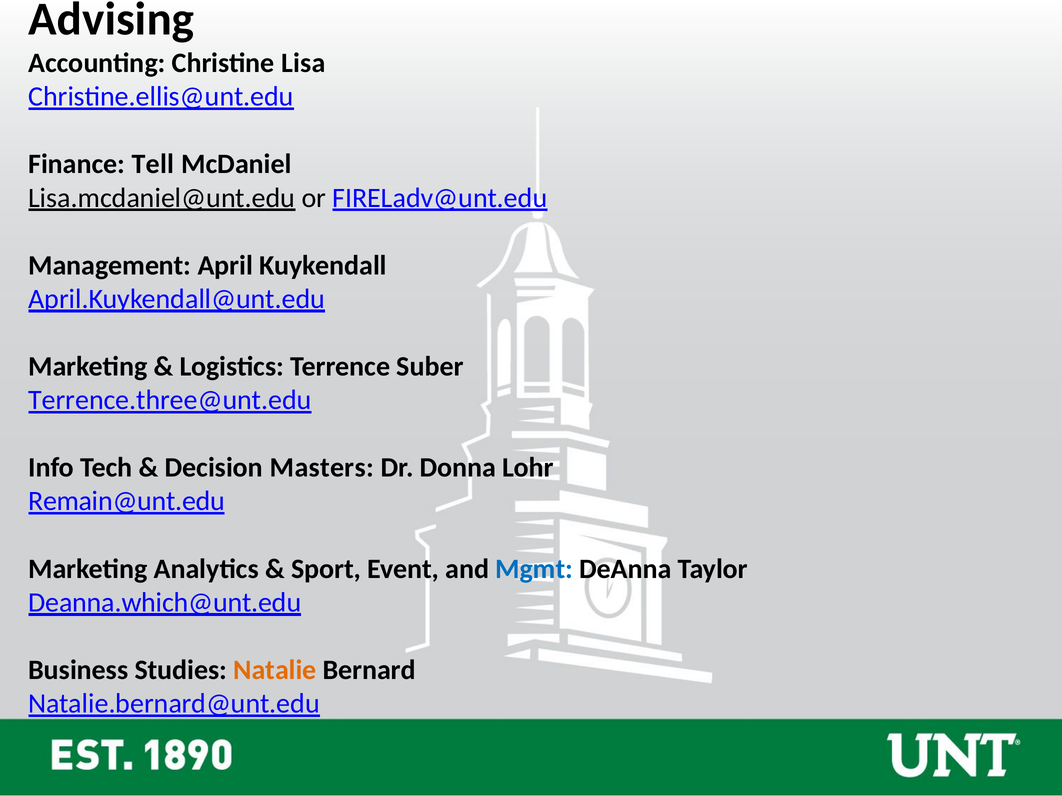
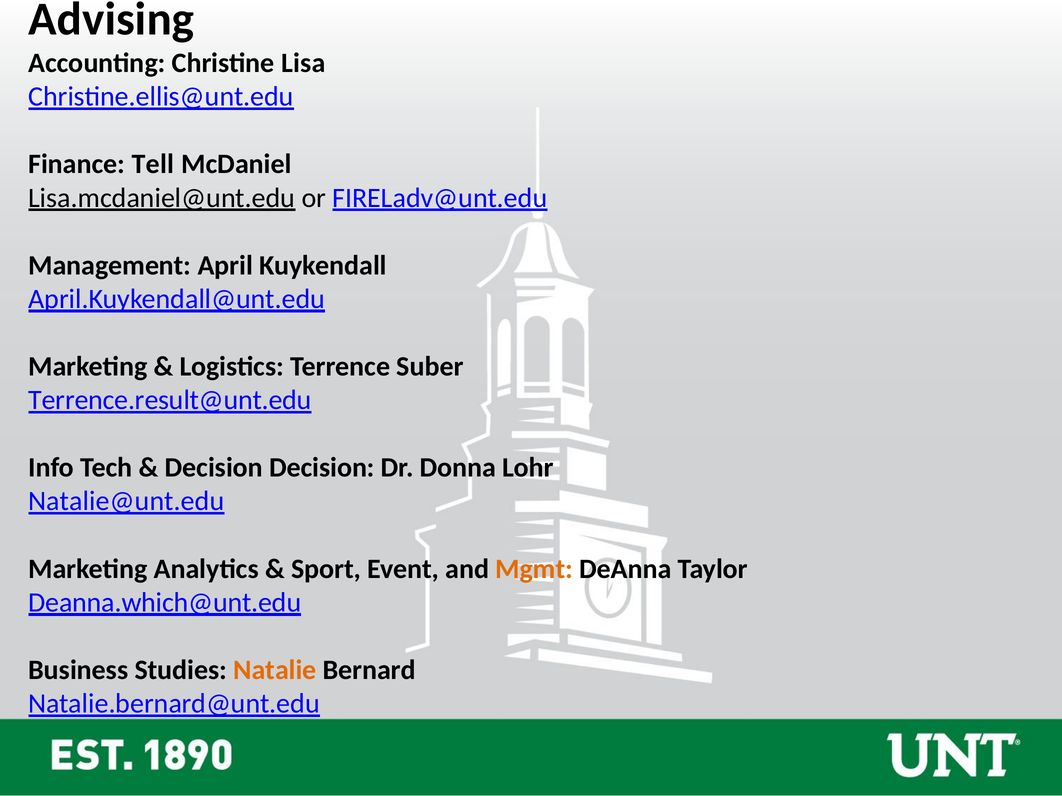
Terrence.three@unt.edu: Terrence.three@unt.edu -> Terrence.result@unt.edu (170, 400)
Decision Masters: Masters -> Decision (322, 468)
Remain@unt.edu: Remain@unt.edu -> Natalie@unt.edu (126, 502)
Mgmt colour: blue -> orange (534, 569)
